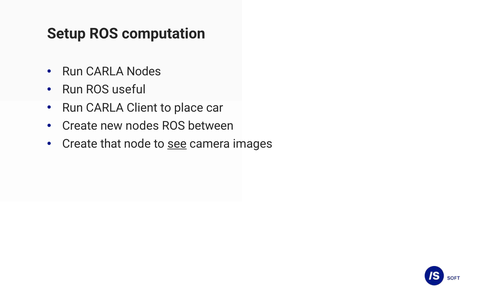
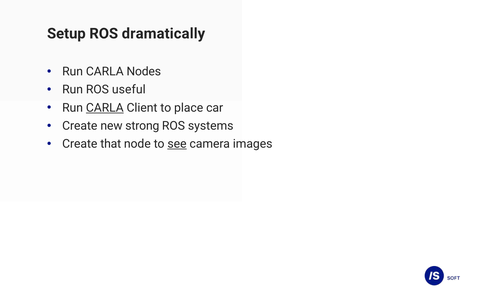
computation: computation -> dramatically (163, 34)
CARLA underline: none -> present (105, 108)
new nodes: nodes -> strong (142, 126)
between: between -> systems (211, 126)
